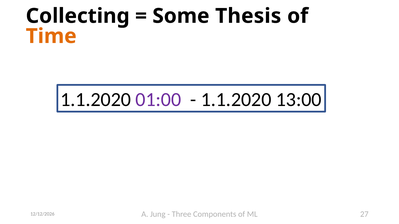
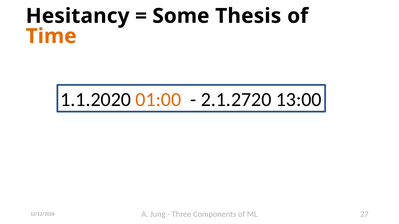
Collecting: Collecting -> Hesitancy (78, 16)
01:00 colour: purple -> orange (158, 100)
1.1.2020: 1.1.2020 -> 2.1.2720 (236, 100)
